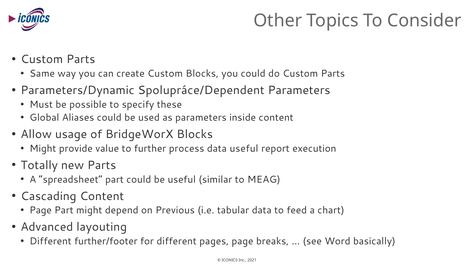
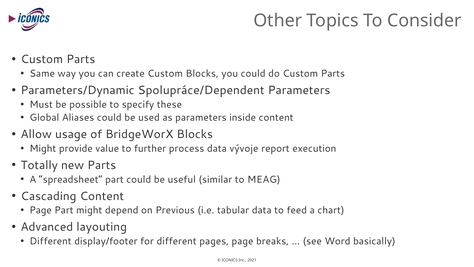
data useful: useful -> vývoje (244, 148)
further/footer: further/footer -> display/footer (106, 241)
